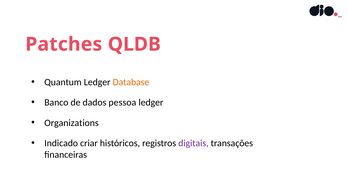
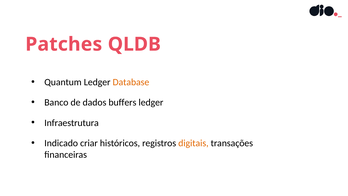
pessoa: pessoa -> buffers (122, 102)
Organizations: Organizations -> Infraestrutura (72, 123)
digitais colour: purple -> orange (193, 143)
